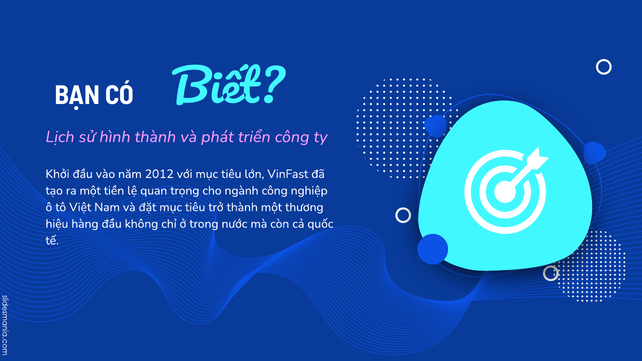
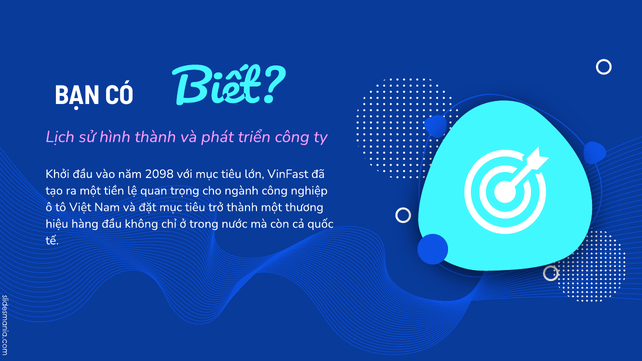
2012: 2012 -> 2098 (159, 174)
